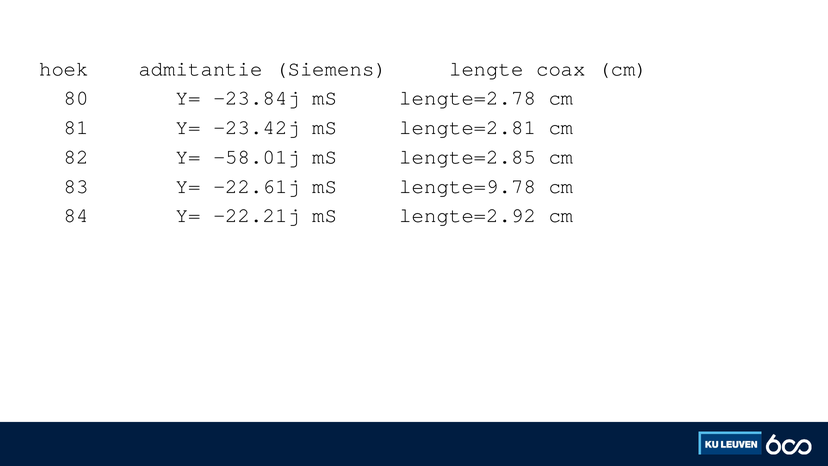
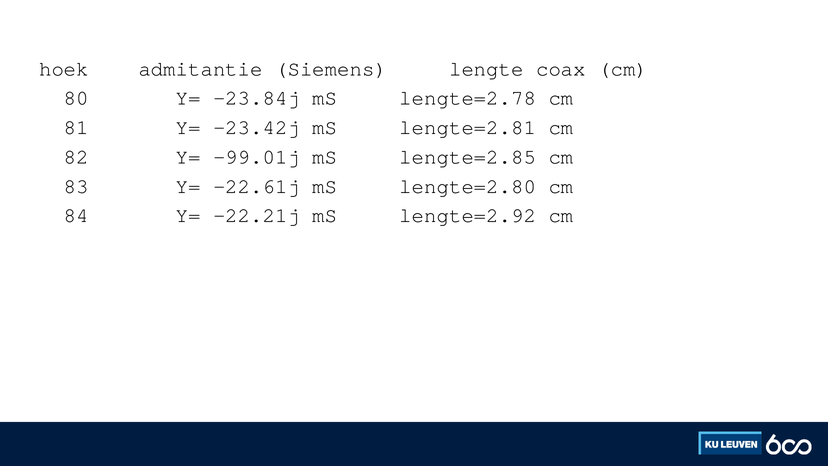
-58.01j: -58.01j -> -99.01j (257, 157)
lengte=9.78: lengte=9.78 -> lengte=2.80 (468, 186)
